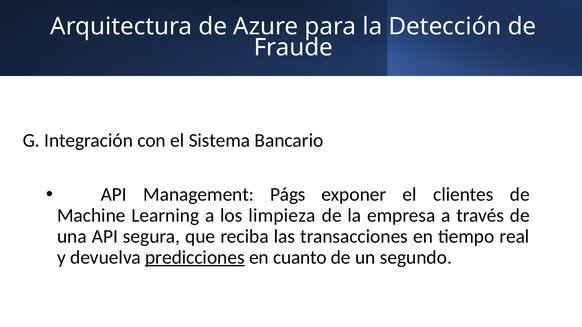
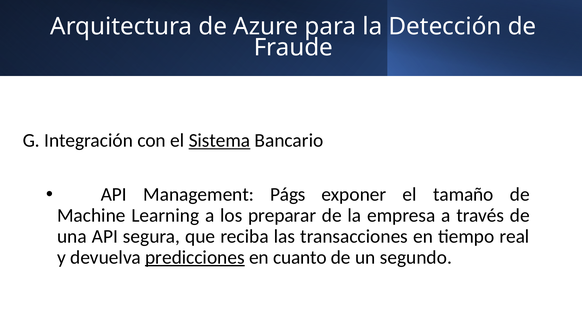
Sistema underline: none -> present (219, 141)
clientes: clientes -> tamaño (463, 195)
limpieza: limpieza -> preparar (282, 216)
